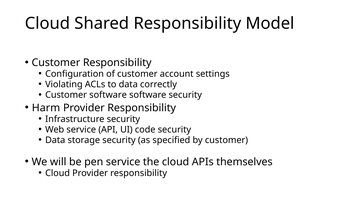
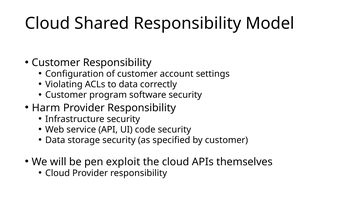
Customer software: software -> program (108, 95)
pen service: service -> exploit (123, 162)
